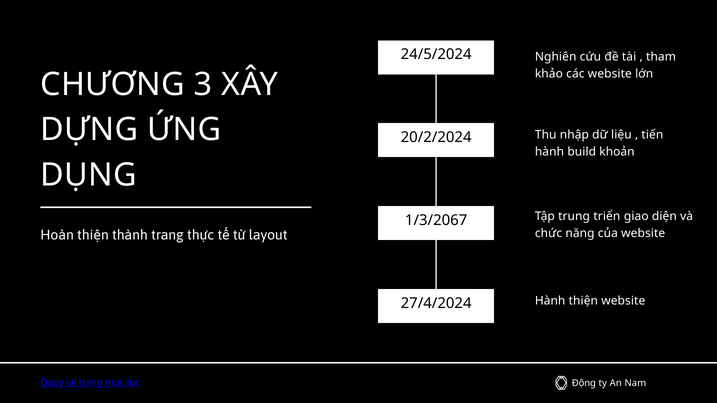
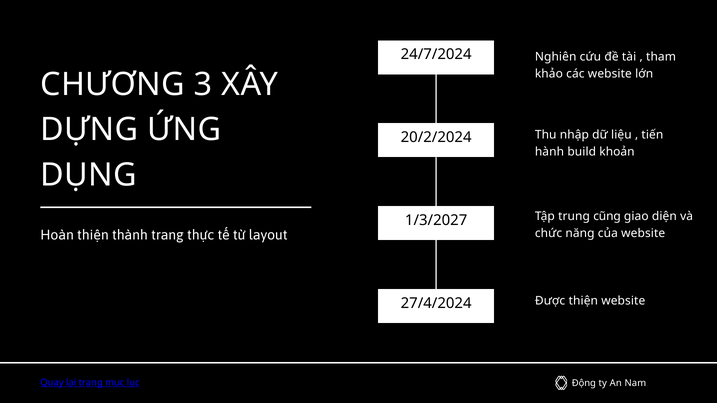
24/5/2024: 24/5/2024 -> 24/7/2024 (436, 55)
triển: triển -> cũng (607, 217)
1/3/2067: 1/3/2067 -> 1/3/2027 (436, 221)
27/4/2024 Hành: Hành -> Được (550, 301)
